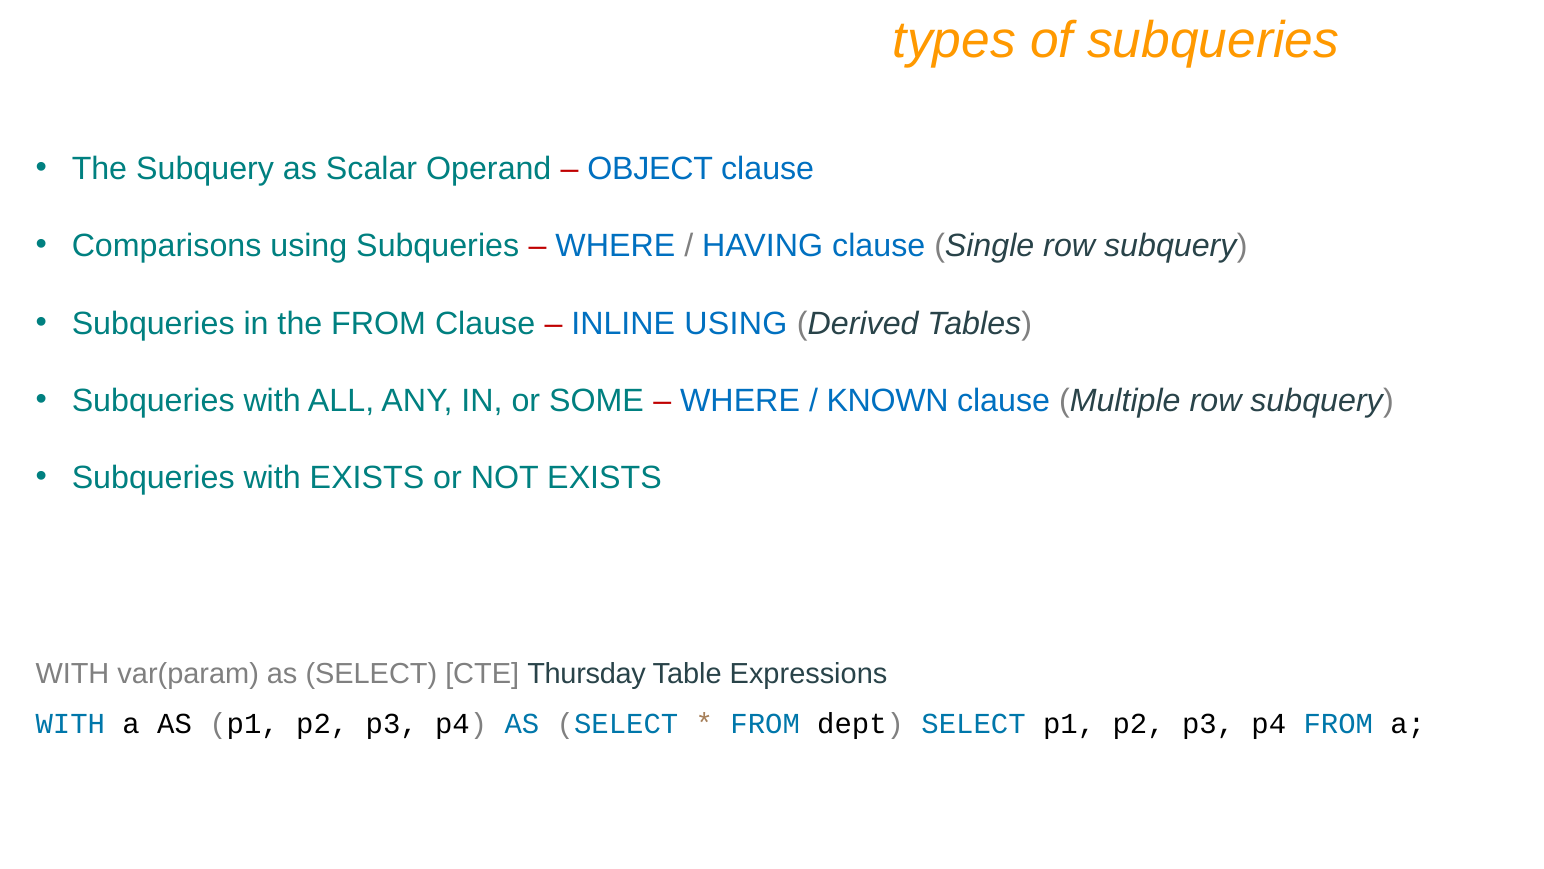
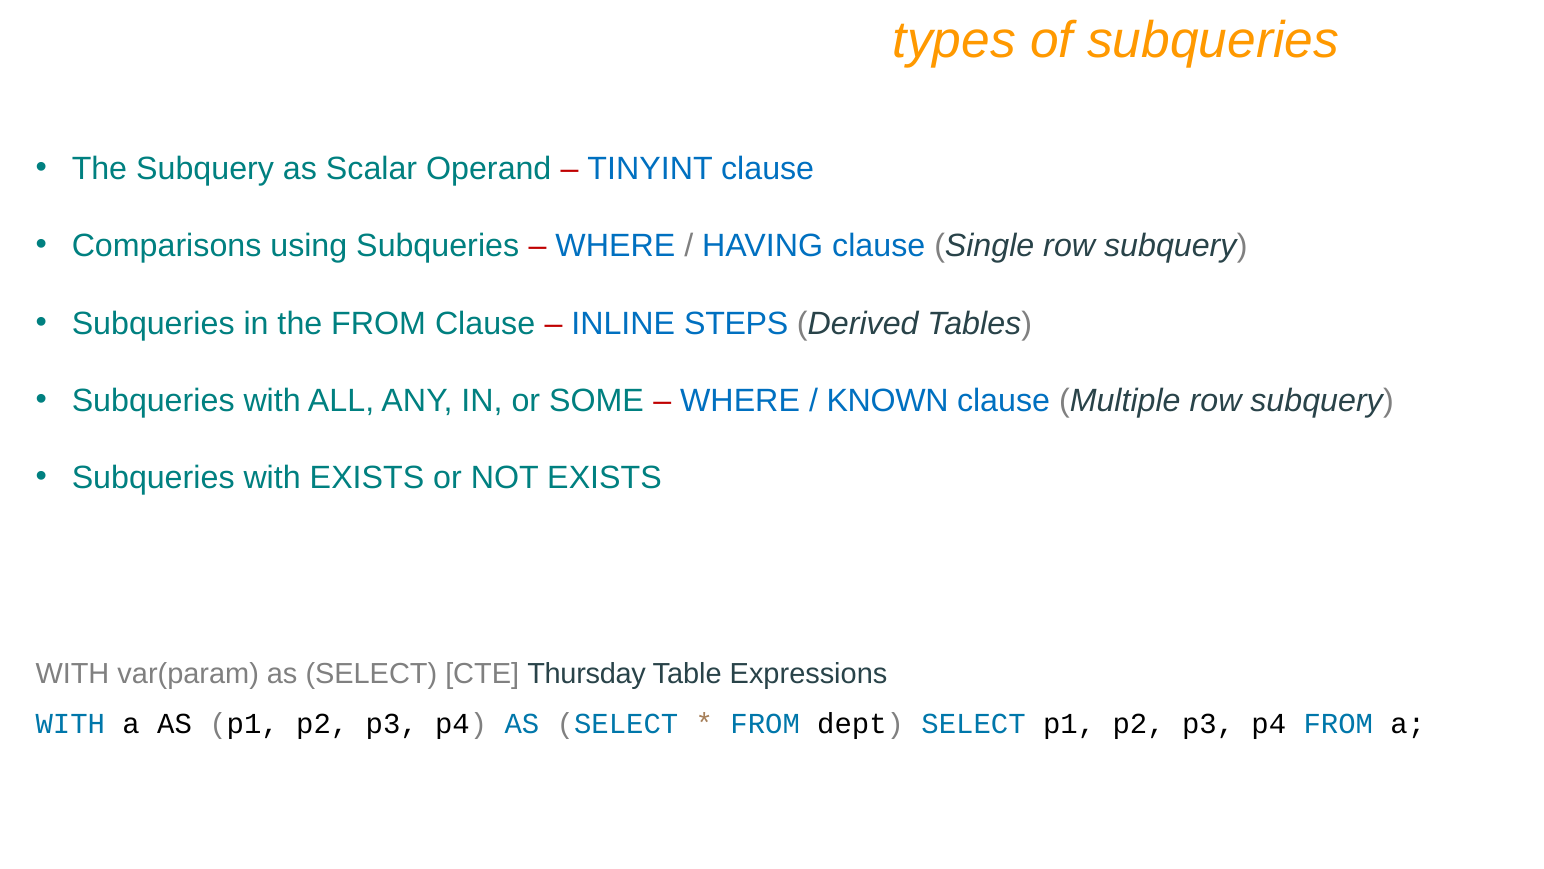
OBJECT: OBJECT -> TINYINT (650, 169)
INLINE USING: USING -> STEPS (736, 323)
